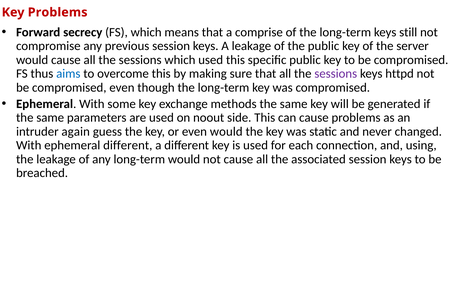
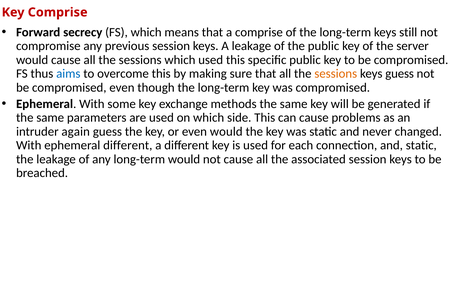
Key Problems: Problems -> Comprise (58, 12)
sessions colour: purple -> orange (336, 74)
keys httpd: httpd -> guess (400, 74)
on noout: noout -> which (209, 118)
and using: using -> static (421, 146)
